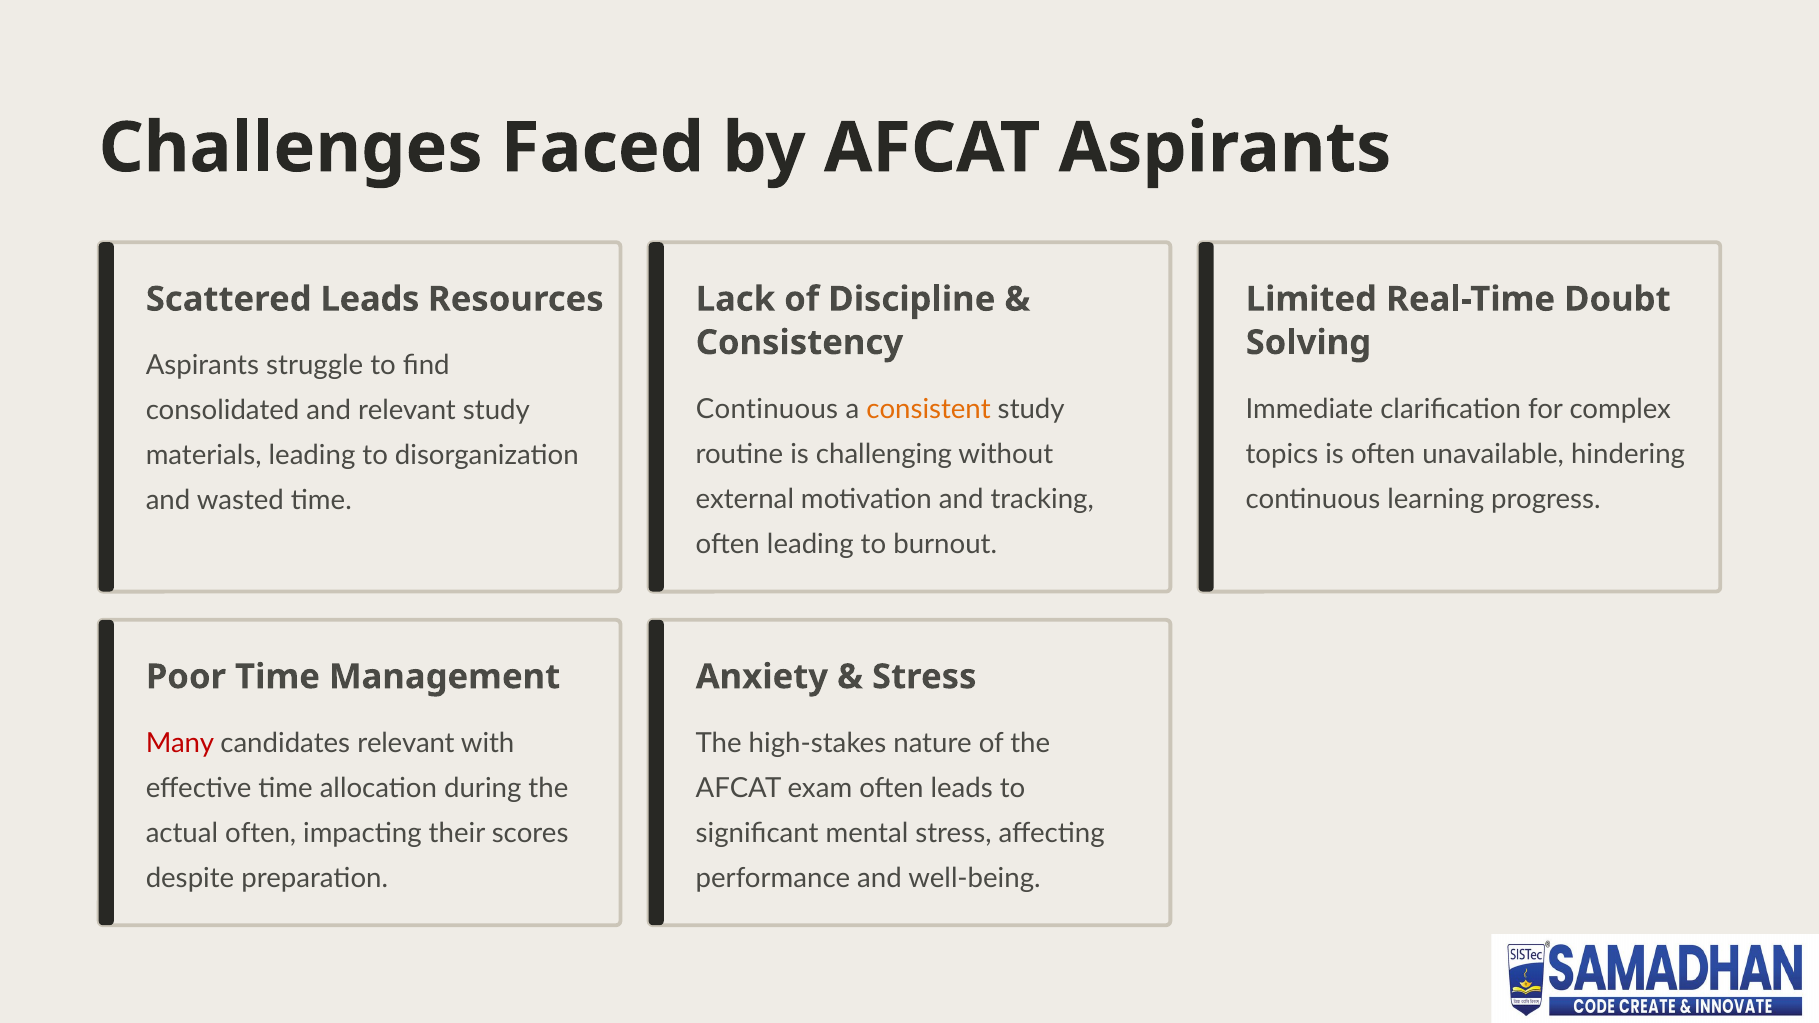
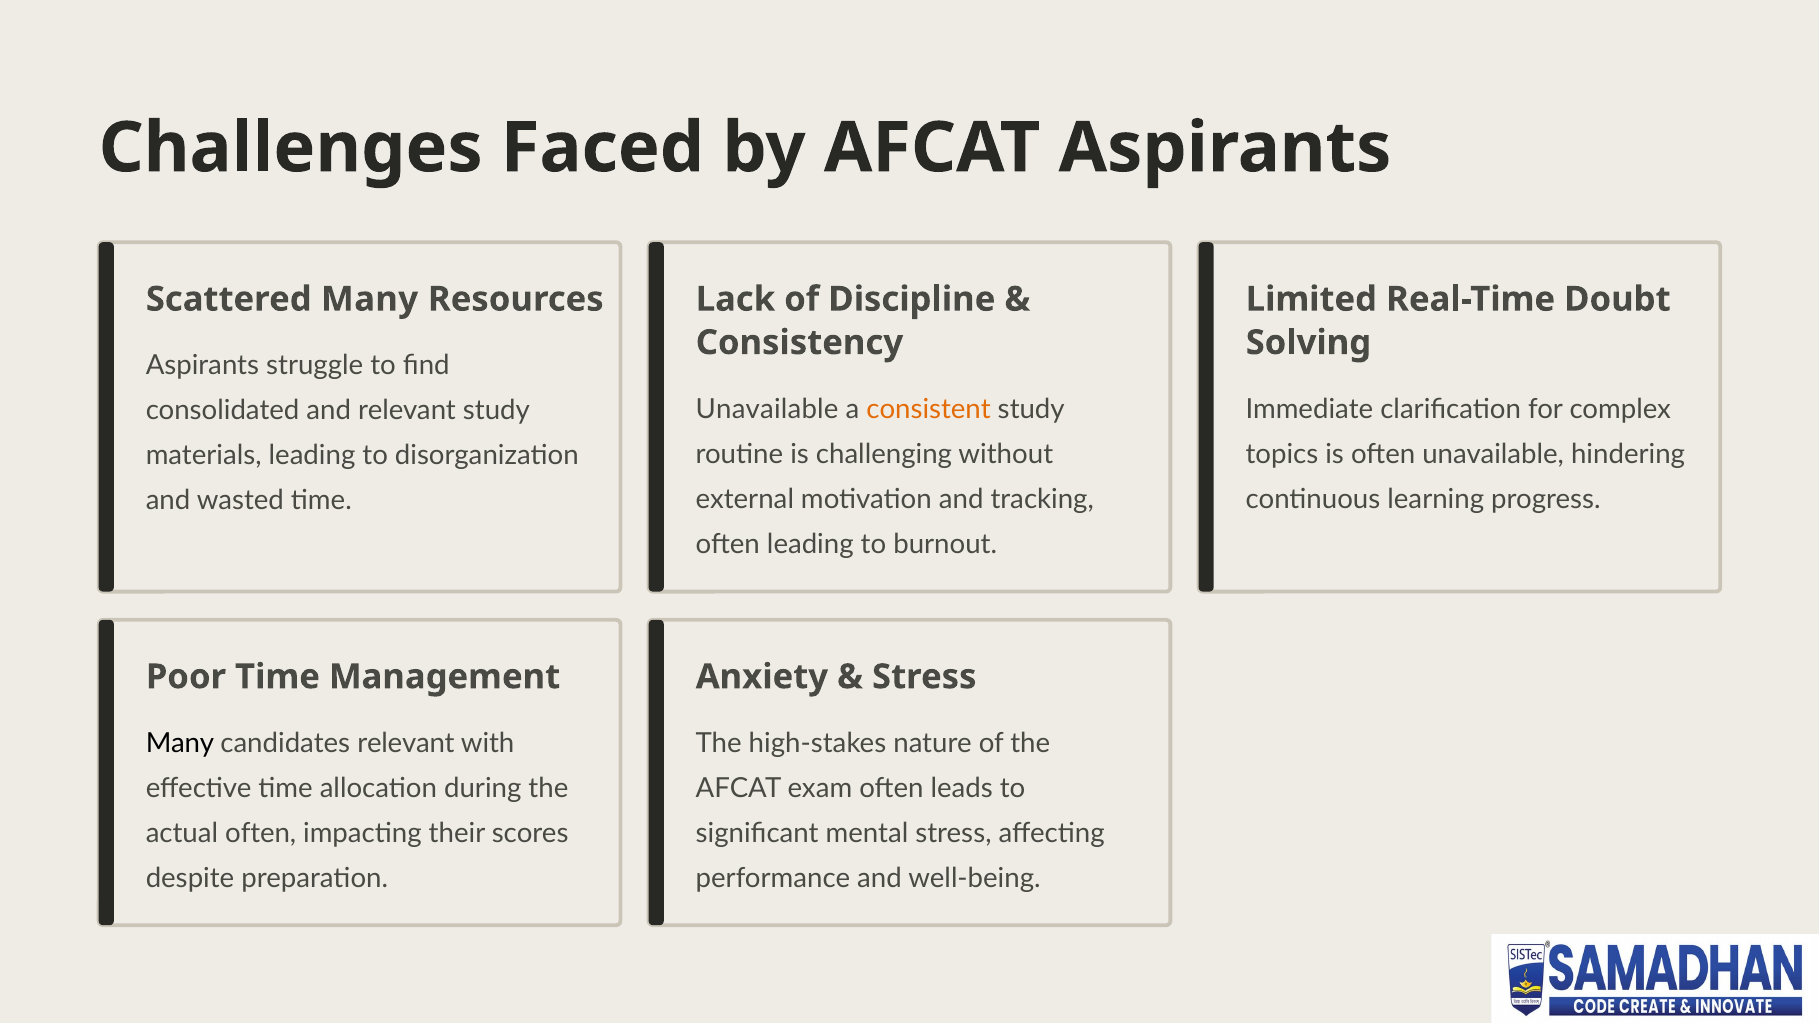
Scattered Leads: Leads -> Many (370, 299)
Continuous: Continuous -> Unavailable (767, 410)
Many colour: red -> black (180, 743)
